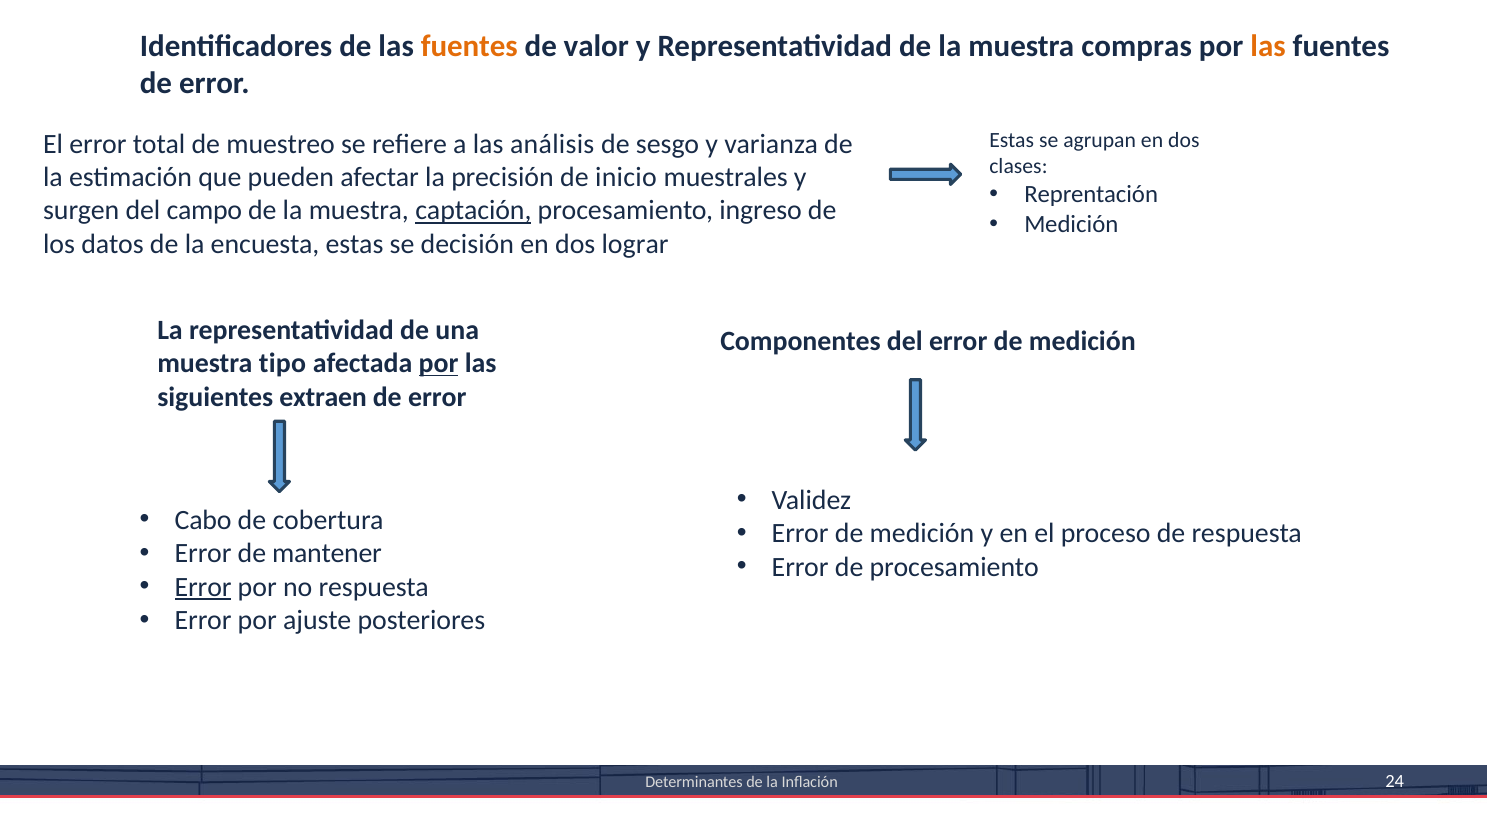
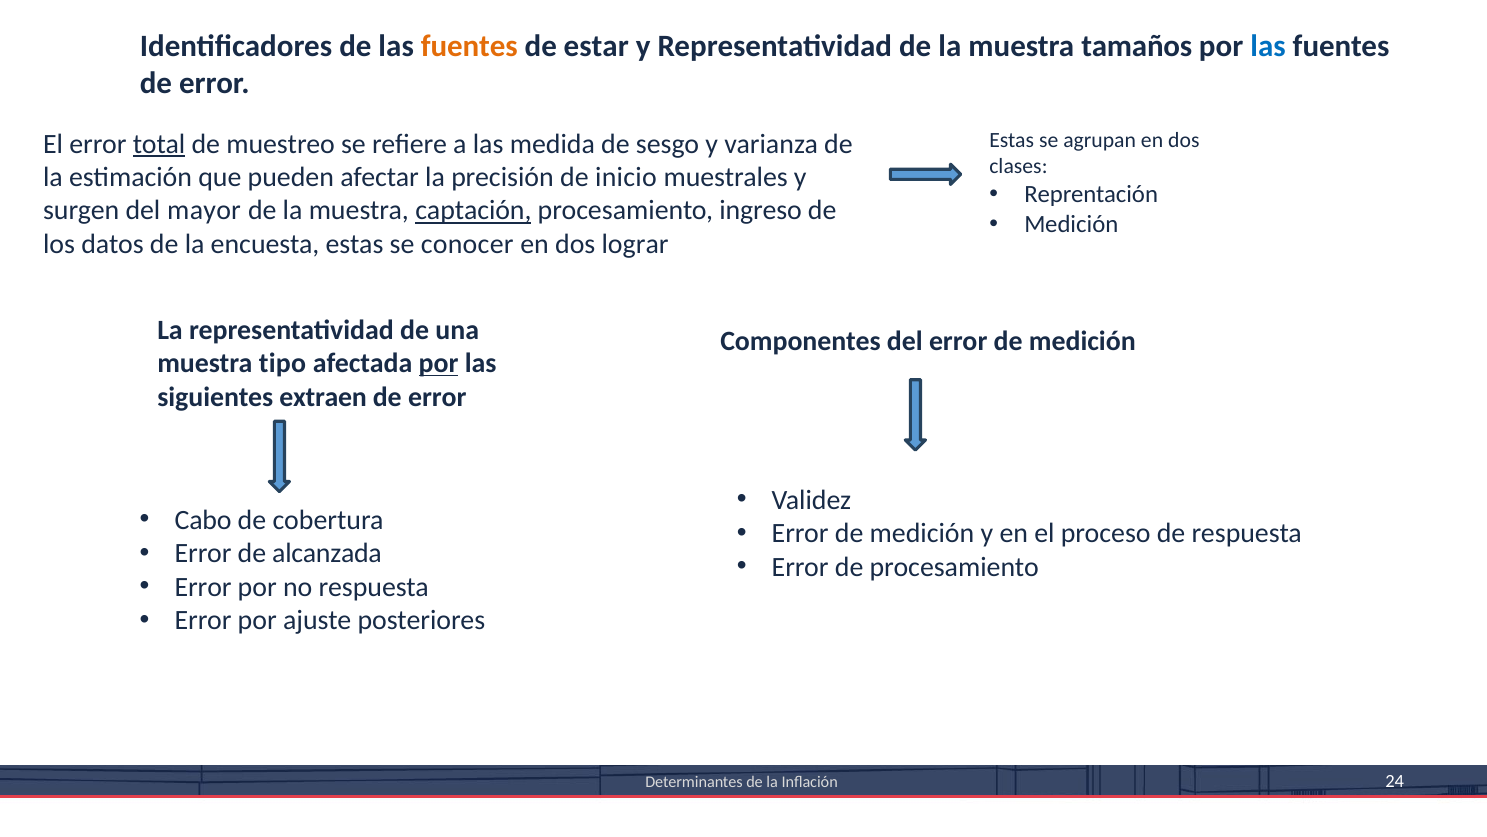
valor: valor -> estar (596, 46)
compras: compras -> tamaños (1137, 46)
las colour: orange -> blue (1268, 46)
total underline: none -> present (159, 144)
análisis: análisis -> medida (552, 144)
campo: campo -> mayor (204, 211)
decisión: decisión -> conocer (467, 244)
mantener: mantener -> alcanzada (327, 553)
Error underline: present -> none (203, 587)
